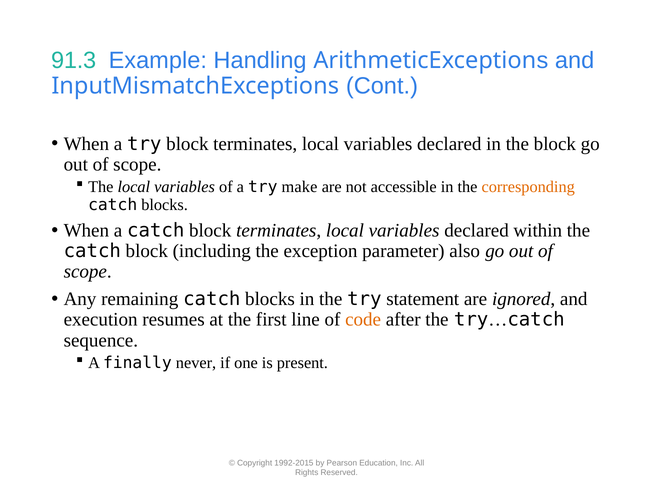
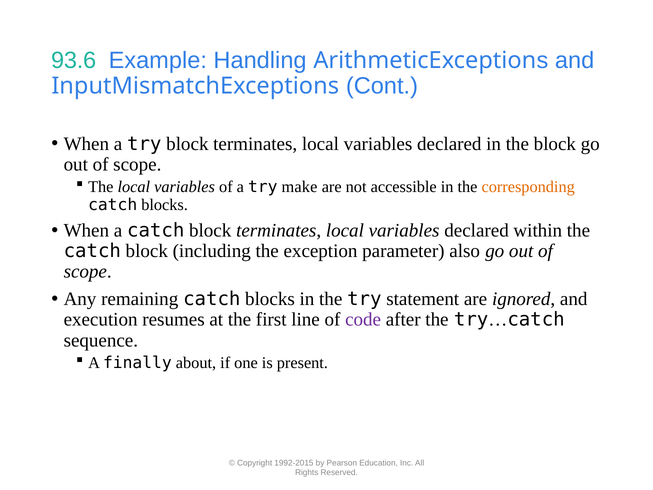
91.3: 91.3 -> 93.6 (74, 61)
code colour: orange -> purple (363, 319)
never: never -> about (196, 363)
